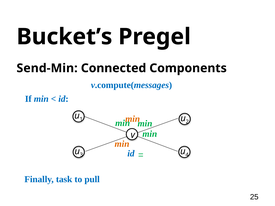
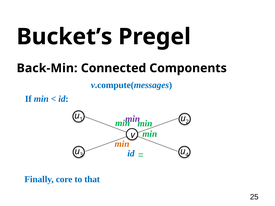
Send-Min: Send-Min -> Back-Min (47, 68)
min colour: orange -> purple (133, 119)
task: task -> core (64, 180)
pull: pull -> that (92, 180)
